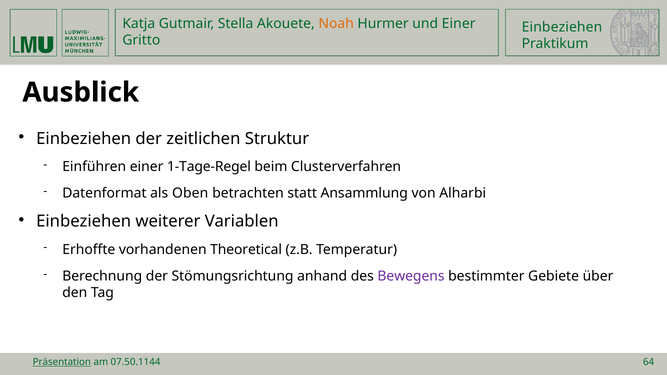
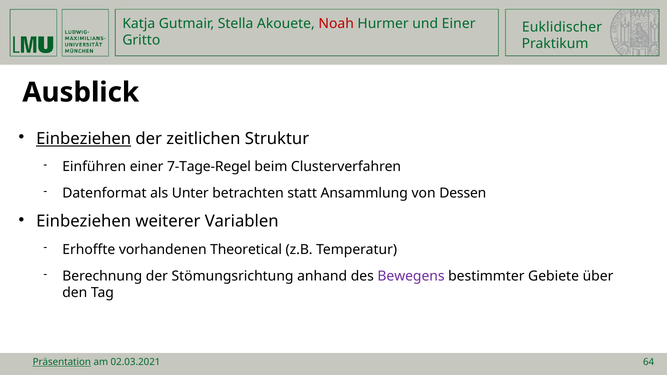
Noah colour: orange -> red (336, 23)
Einbeziehen: Einbeziehen -> Euklidischer (562, 27)
Einbeziehen underline: none -> present (84, 139)
1-Tage-Regel: 1-Tage-Regel -> 7-Tage-Regel (209, 167)
Oben: Oben -> Unter (190, 193)
Alharbi: Alharbi -> Dessen (463, 193)
07.50.1144: 07.50.1144 -> 02.03.2021 (136, 362)
